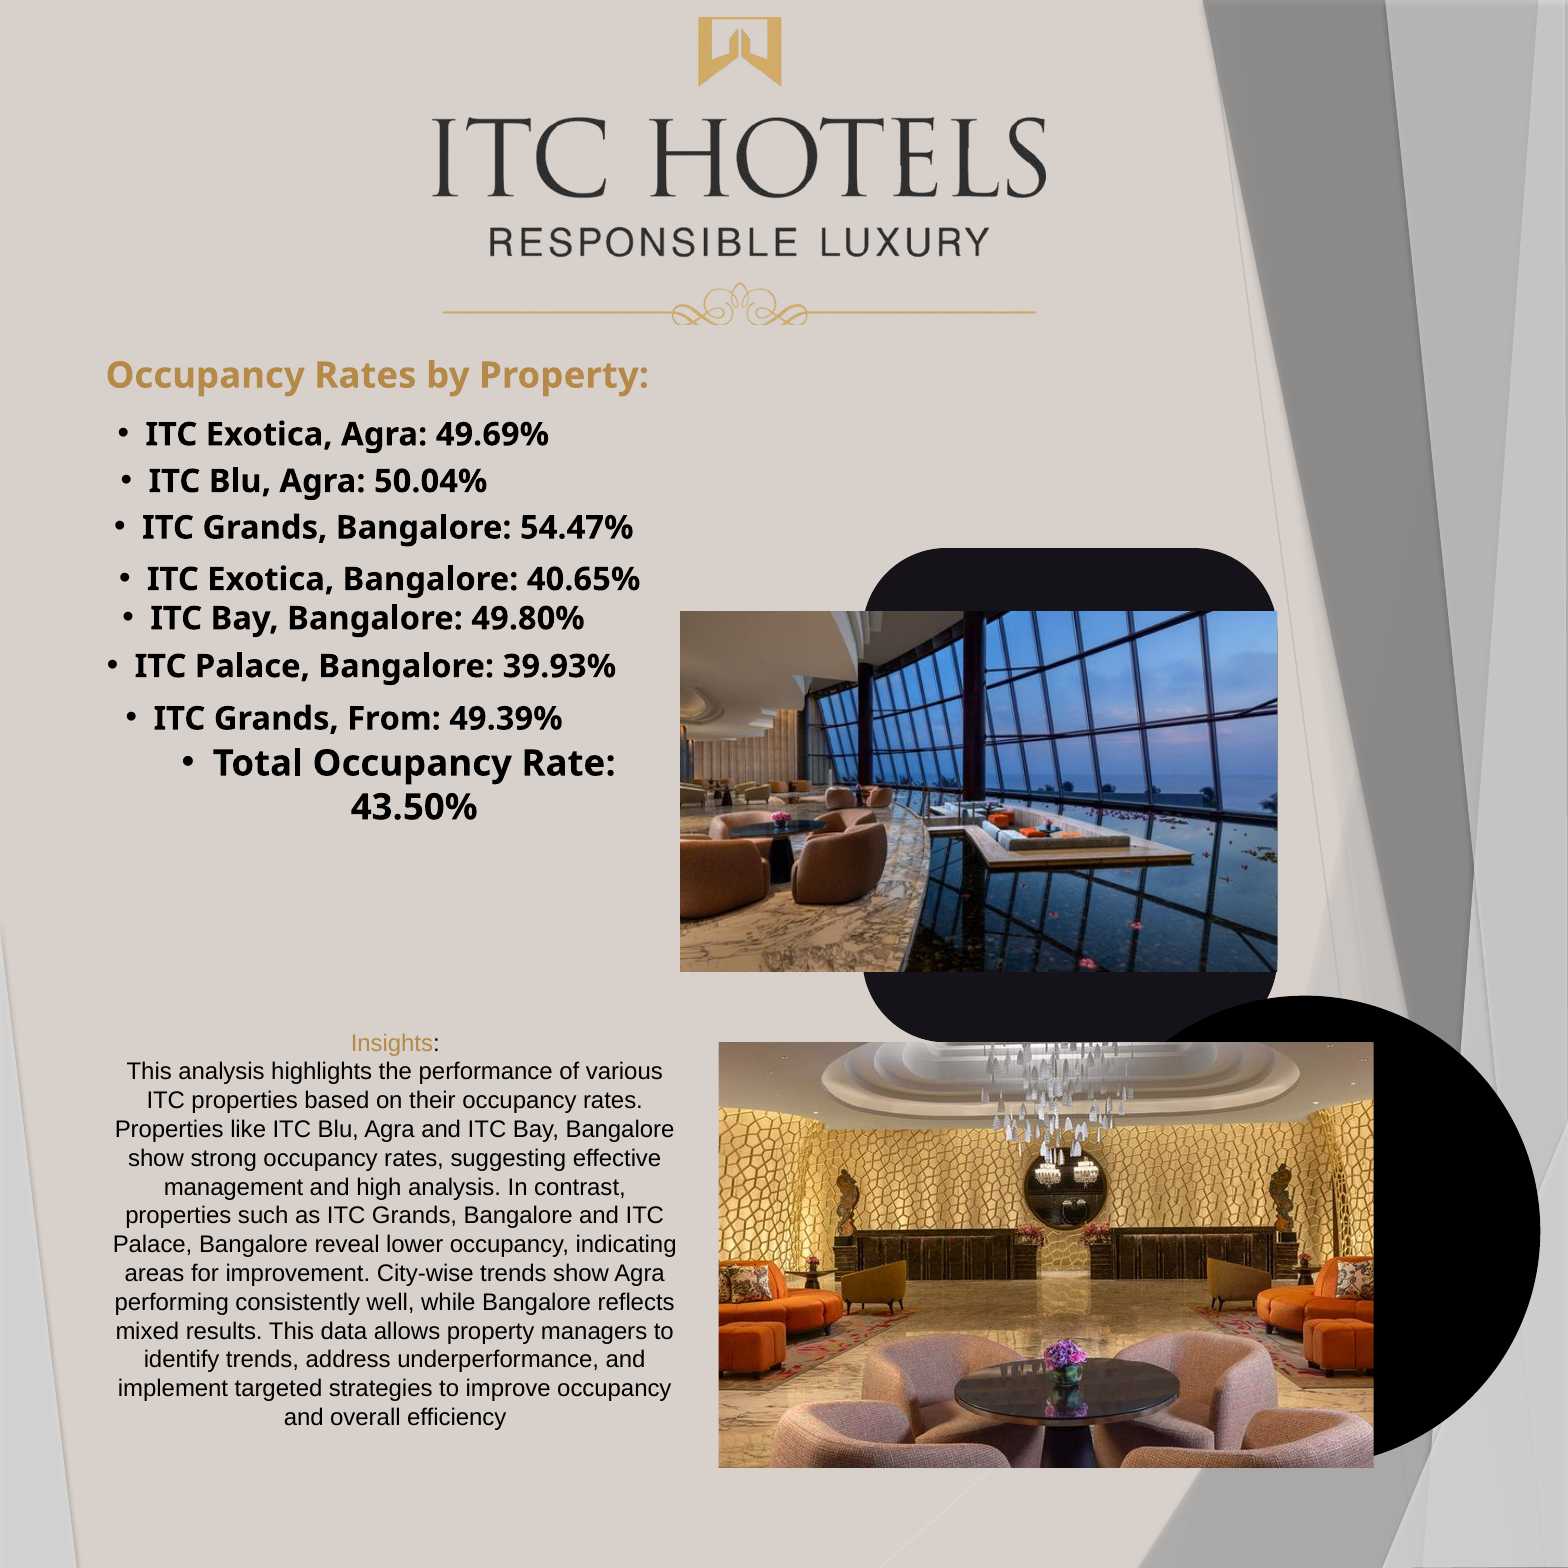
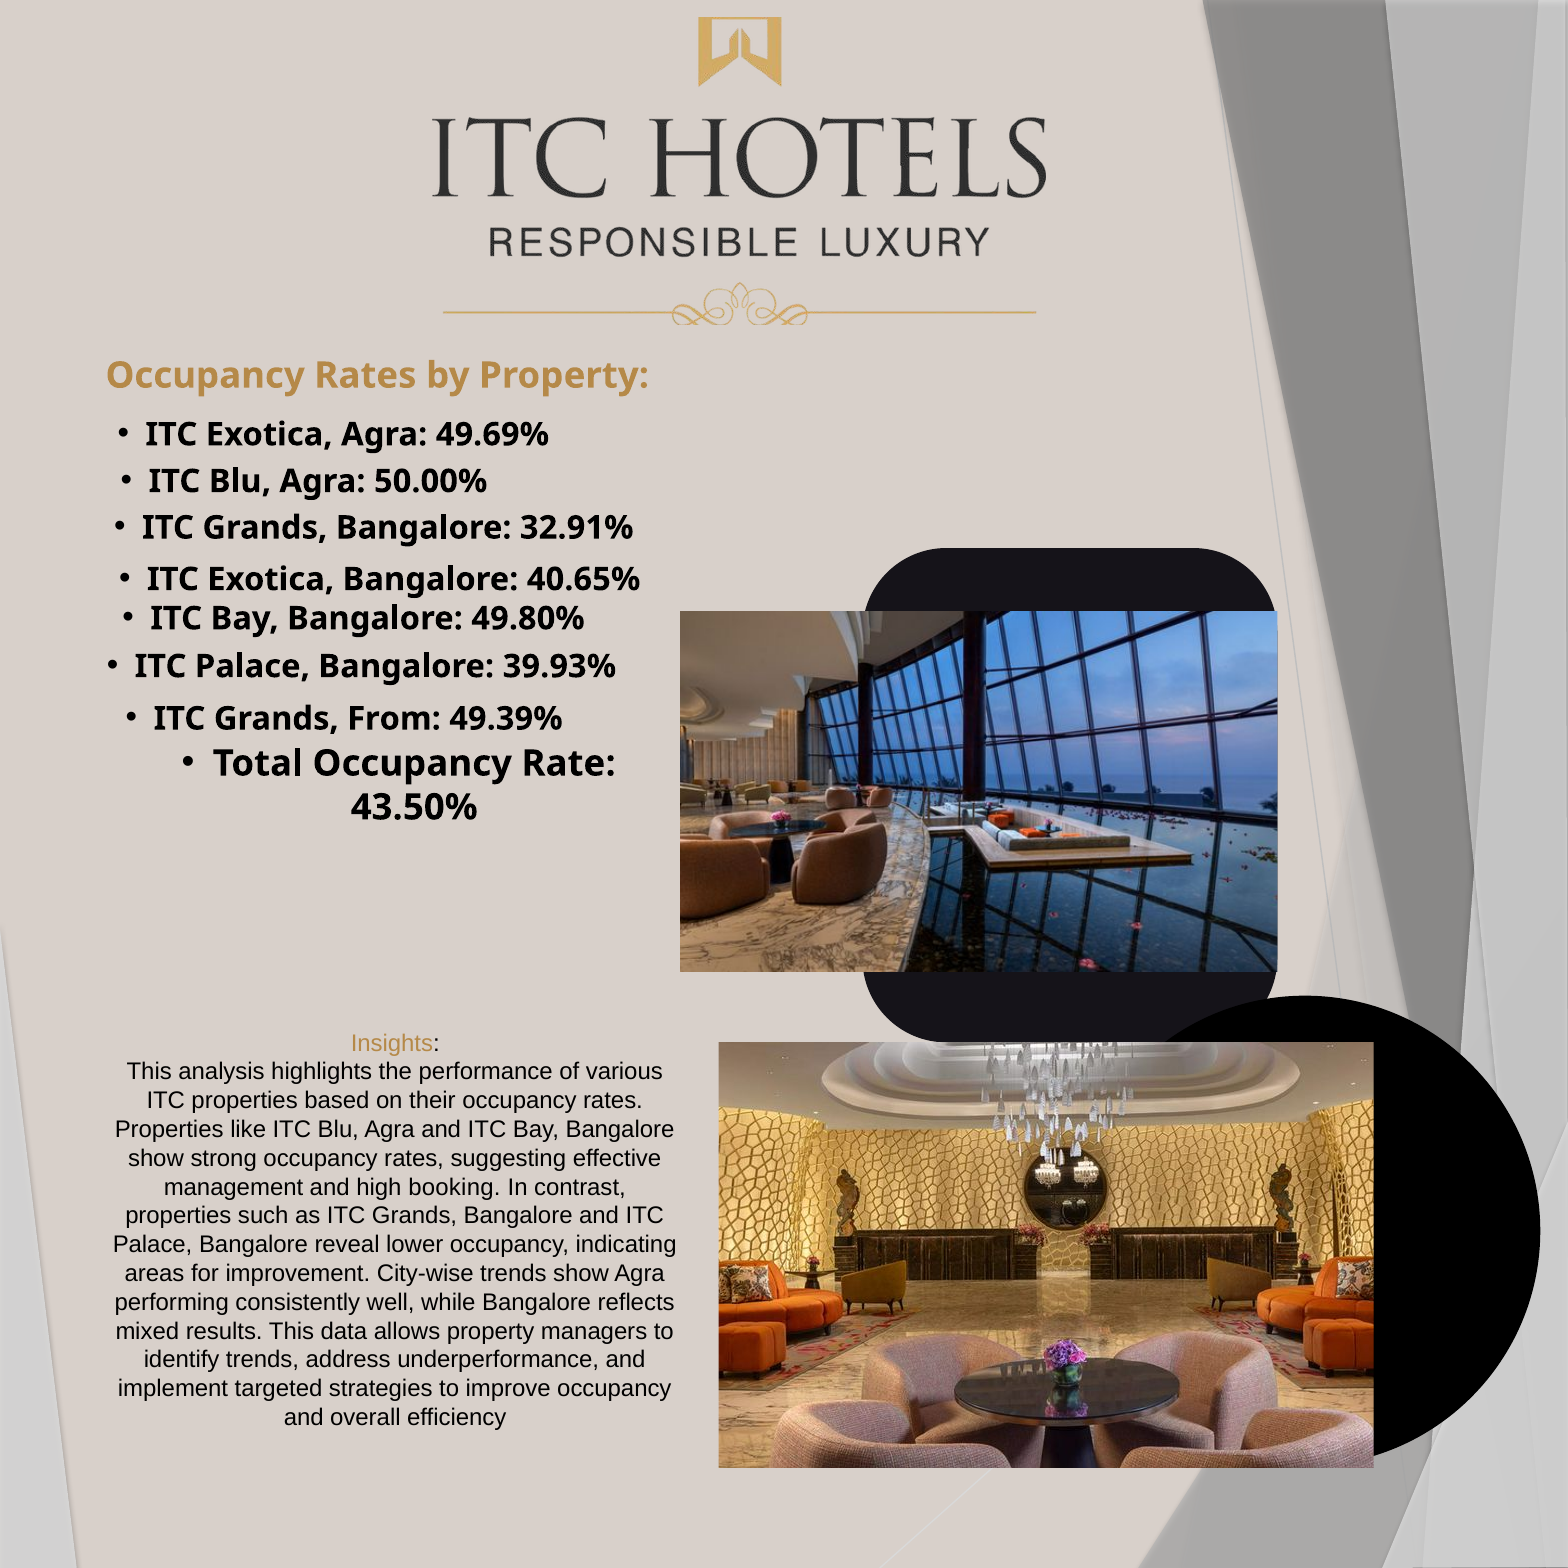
50.04%: 50.04% -> 50.00% (431, 481)
54.47%: 54.47% -> 32.91% (577, 528)
high analysis: analysis -> booking (454, 1187)
